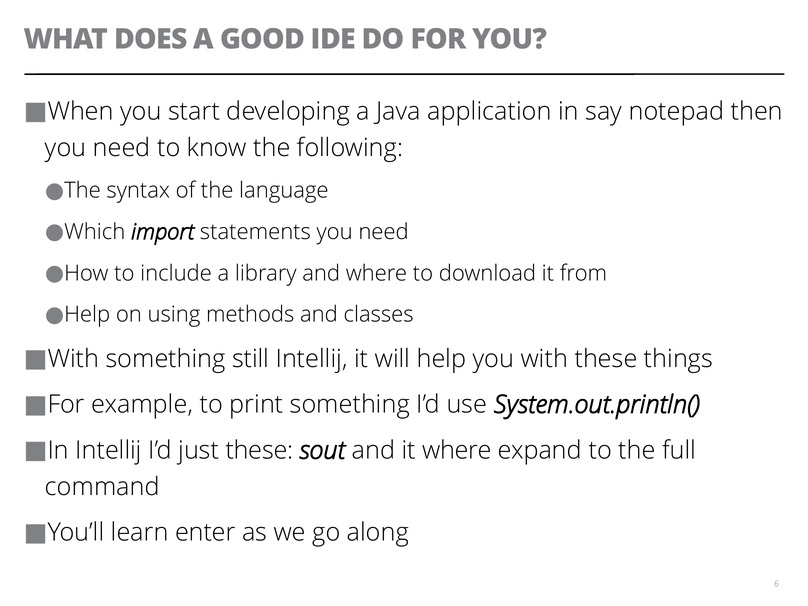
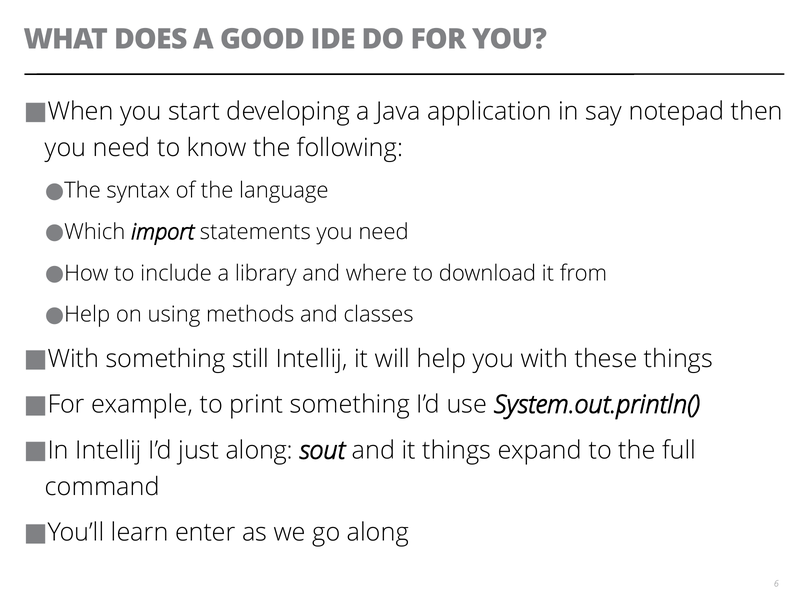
just these: these -> along (259, 450)
it where: where -> things (457, 450)
